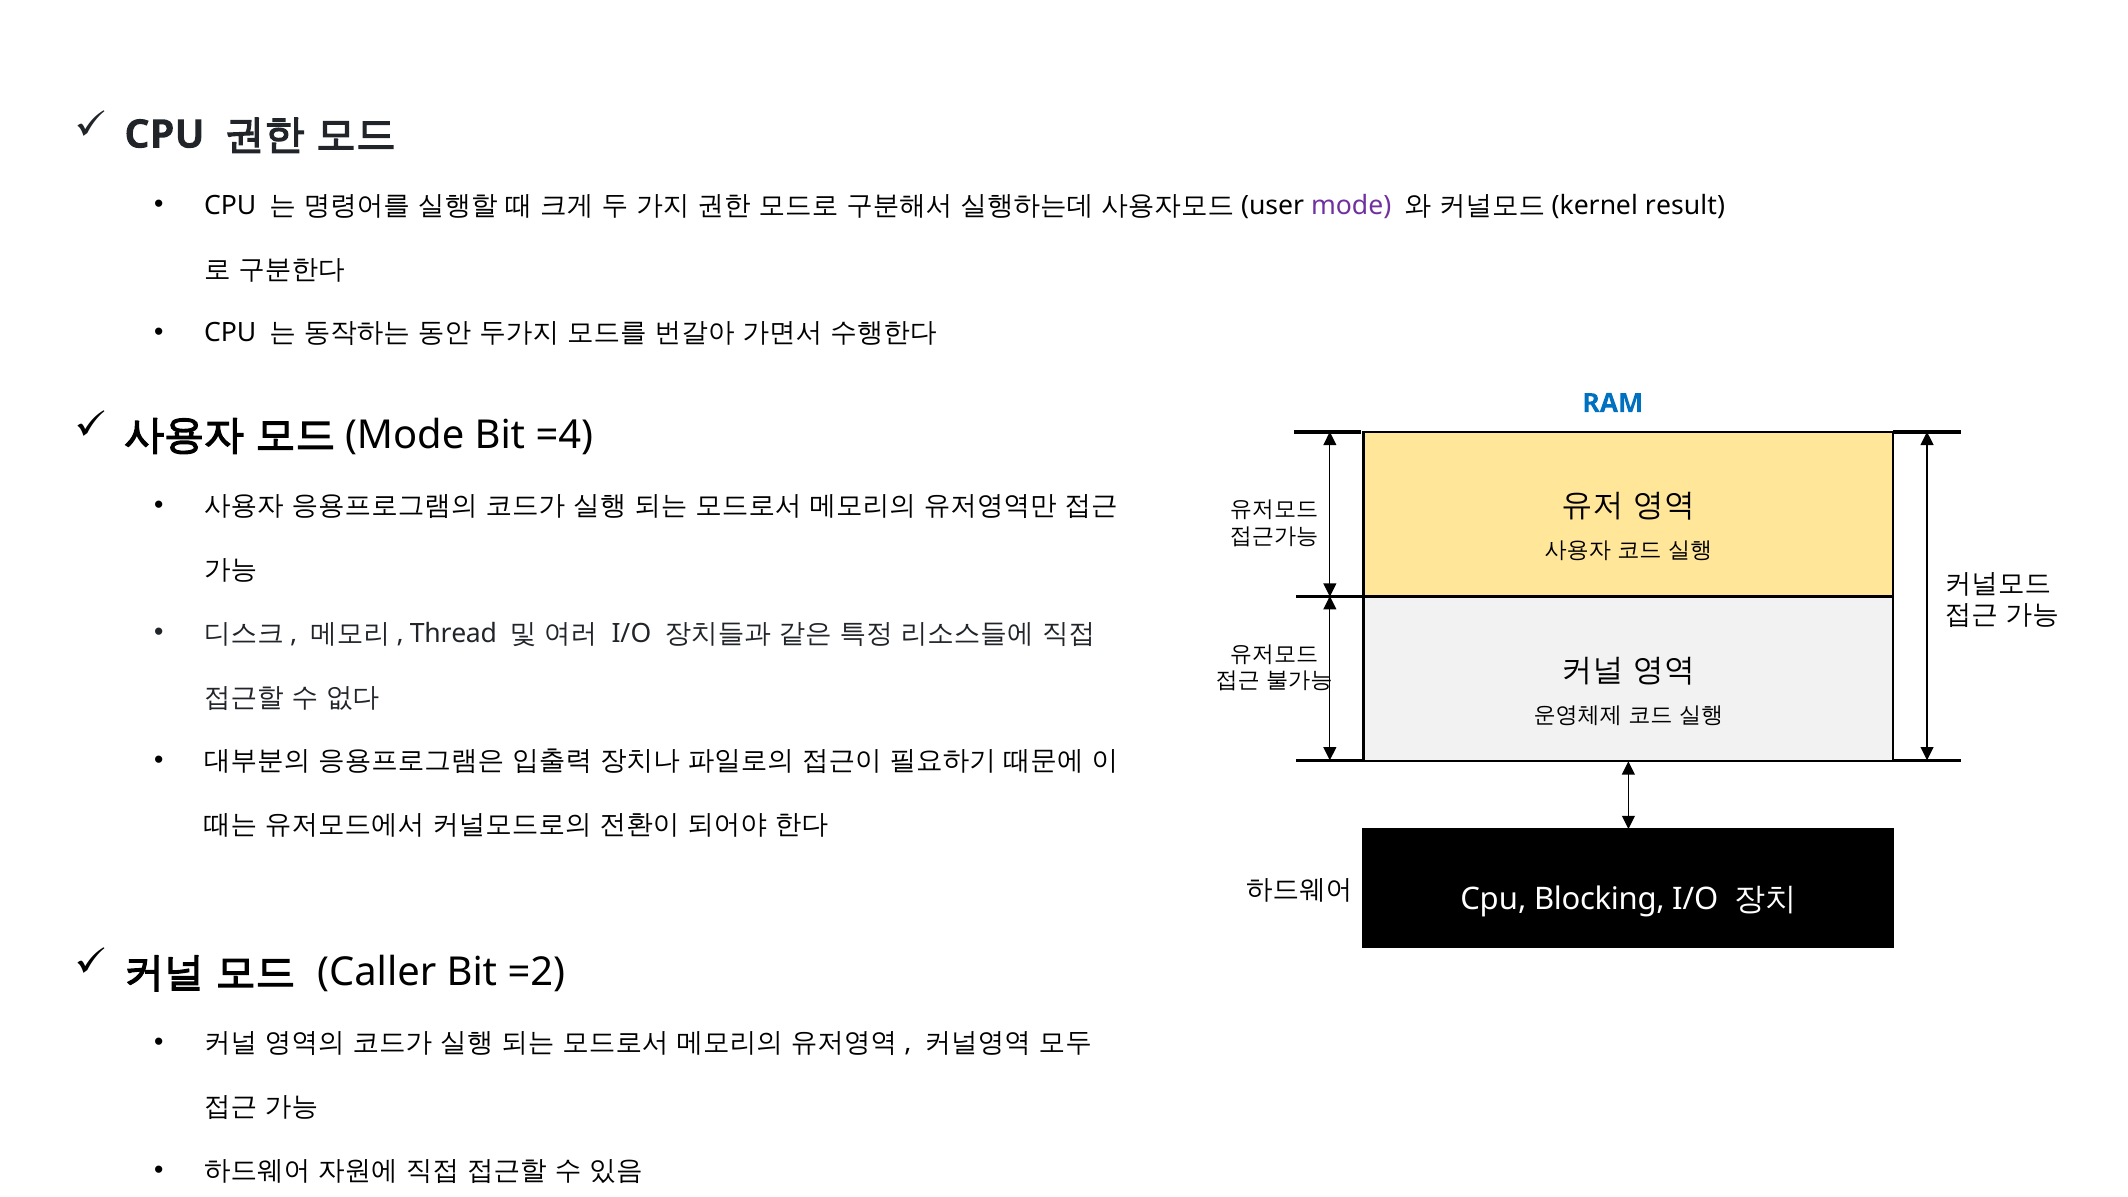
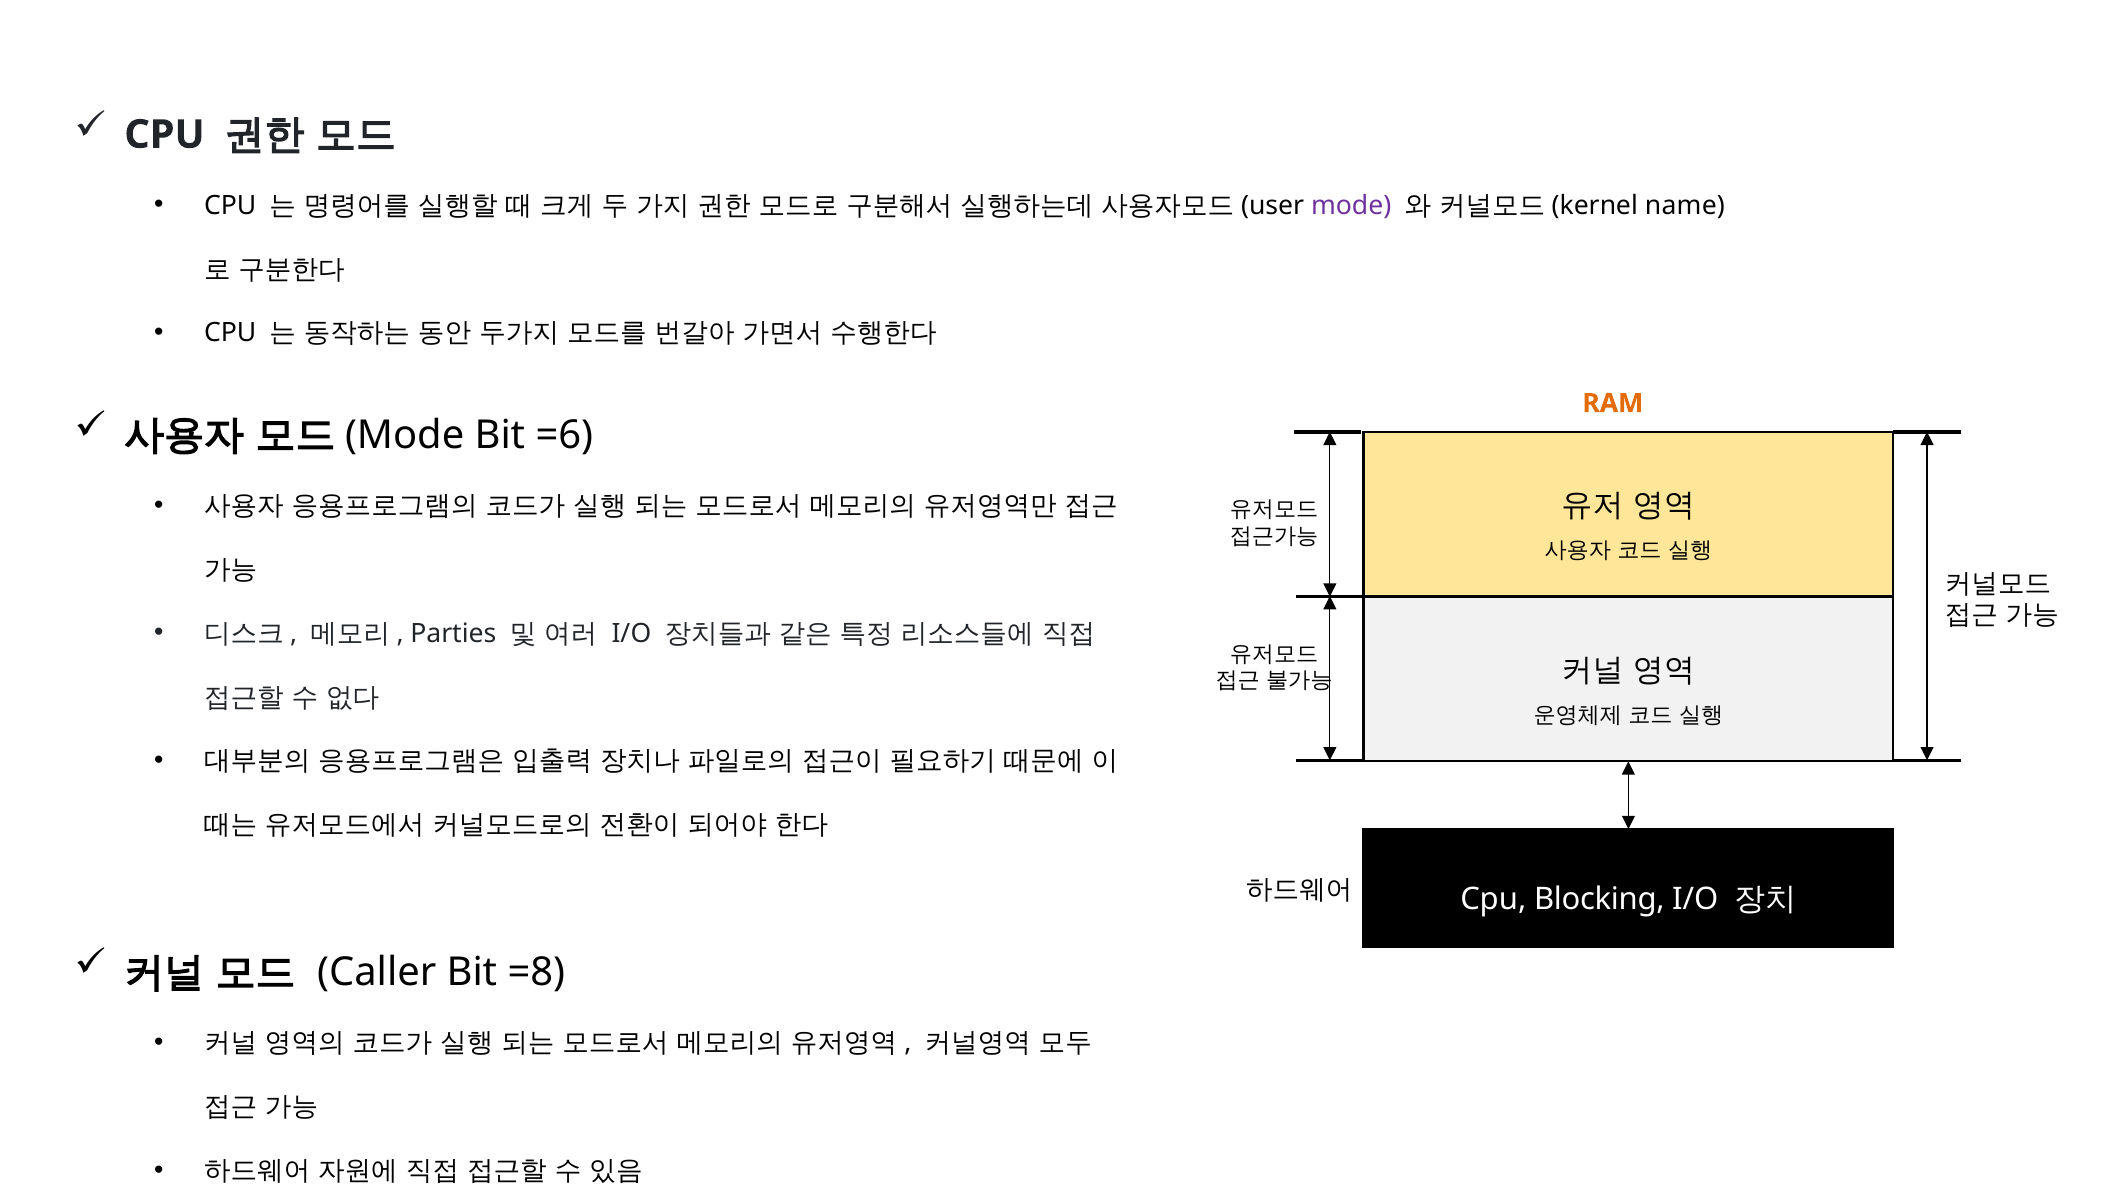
result: result -> name (1685, 205)
RAM colour: blue -> orange (1613, 403)
=4: =4 -> =6 (564, 435)
Thread: Thread -> Parties (453, 633)
=2: =2 -> =8 (536, 972)
